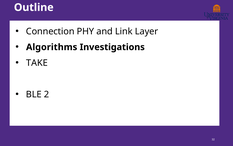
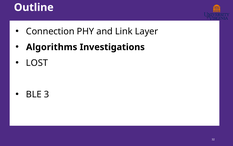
TAKE: TAKE -> LOST (37, 63)
2: 2 -> 3 (47, 94)
